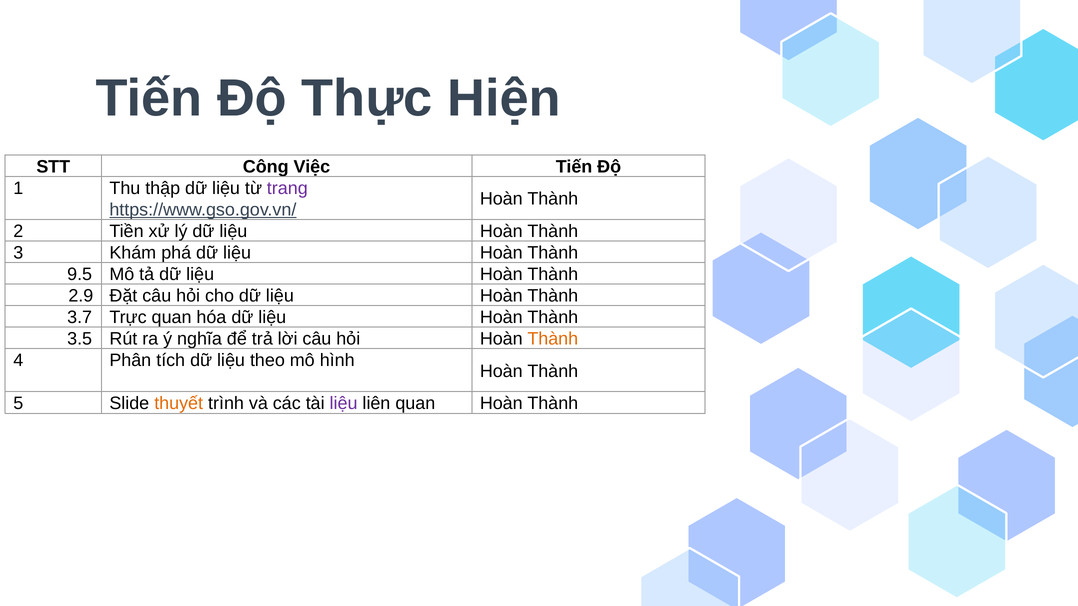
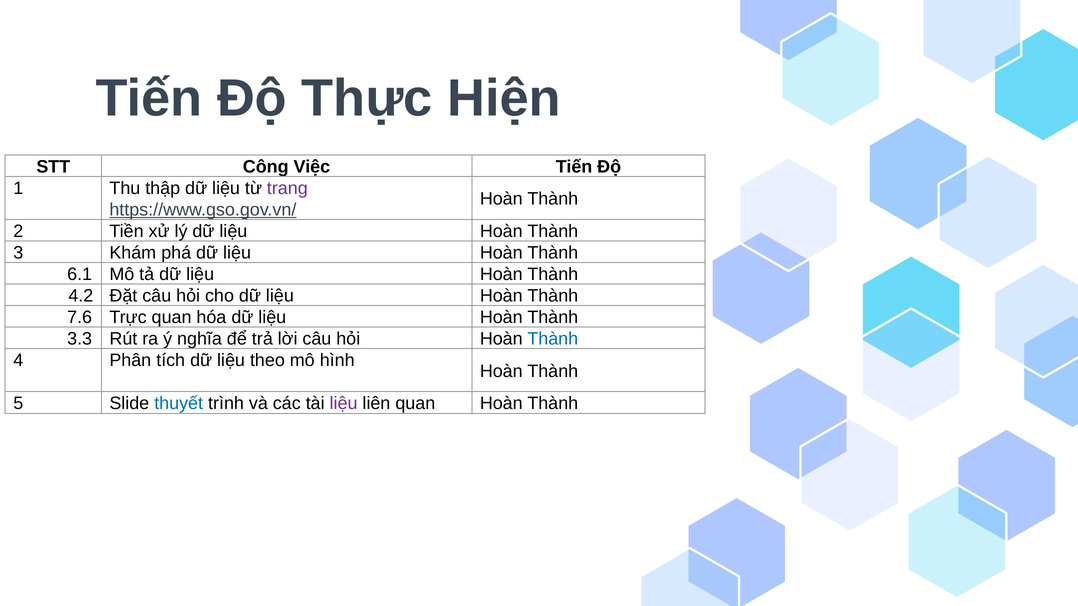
9.5: 9.5 -> 6.1 (80, 274)
2.9: 2.9 -> 4.2 (81, 296)
3.7: 3.7 -> 7.6 (80, 318)
3.5: 3.5 -> 3.3 (80, 339)
Thành colour: orange -> blue (553, 339)
thuyết colour: orange -> blue (179, 404)
